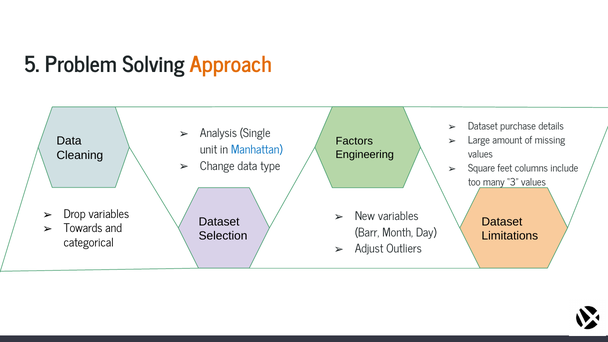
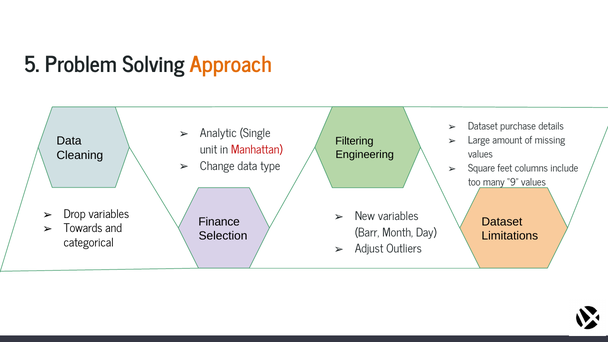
Analysis: Analysis -> Analytic (218, 134)
Factors: Factors -> Filtering (354, 141)
Manhattan colour: blue -> red (257, 150)
3: 3 -> 9 (513, 182)
Dataset: Dataset -> Finance (219, 222)
